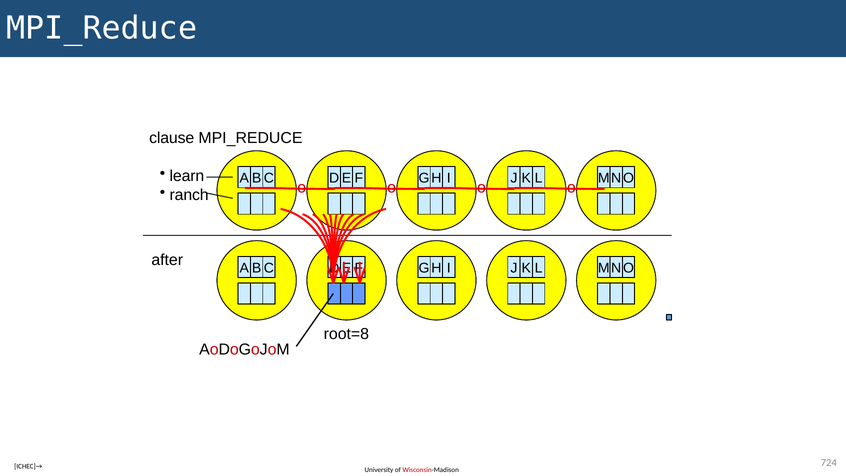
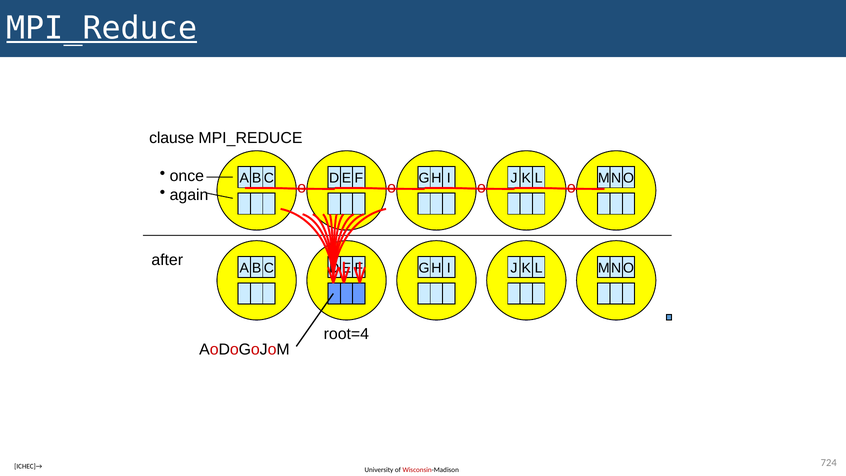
MPI_Reduce underline: none -> present (102, 28)
learn: learn -> once (187, 176)
ranch: ranch -> again (189, 195)
root=8: root=8 -> root=4 (346, 334)
